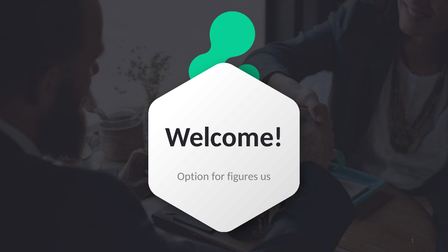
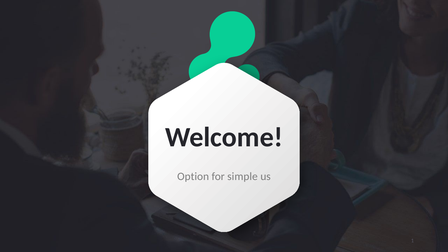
figures: figures -> simple (242, 176)
